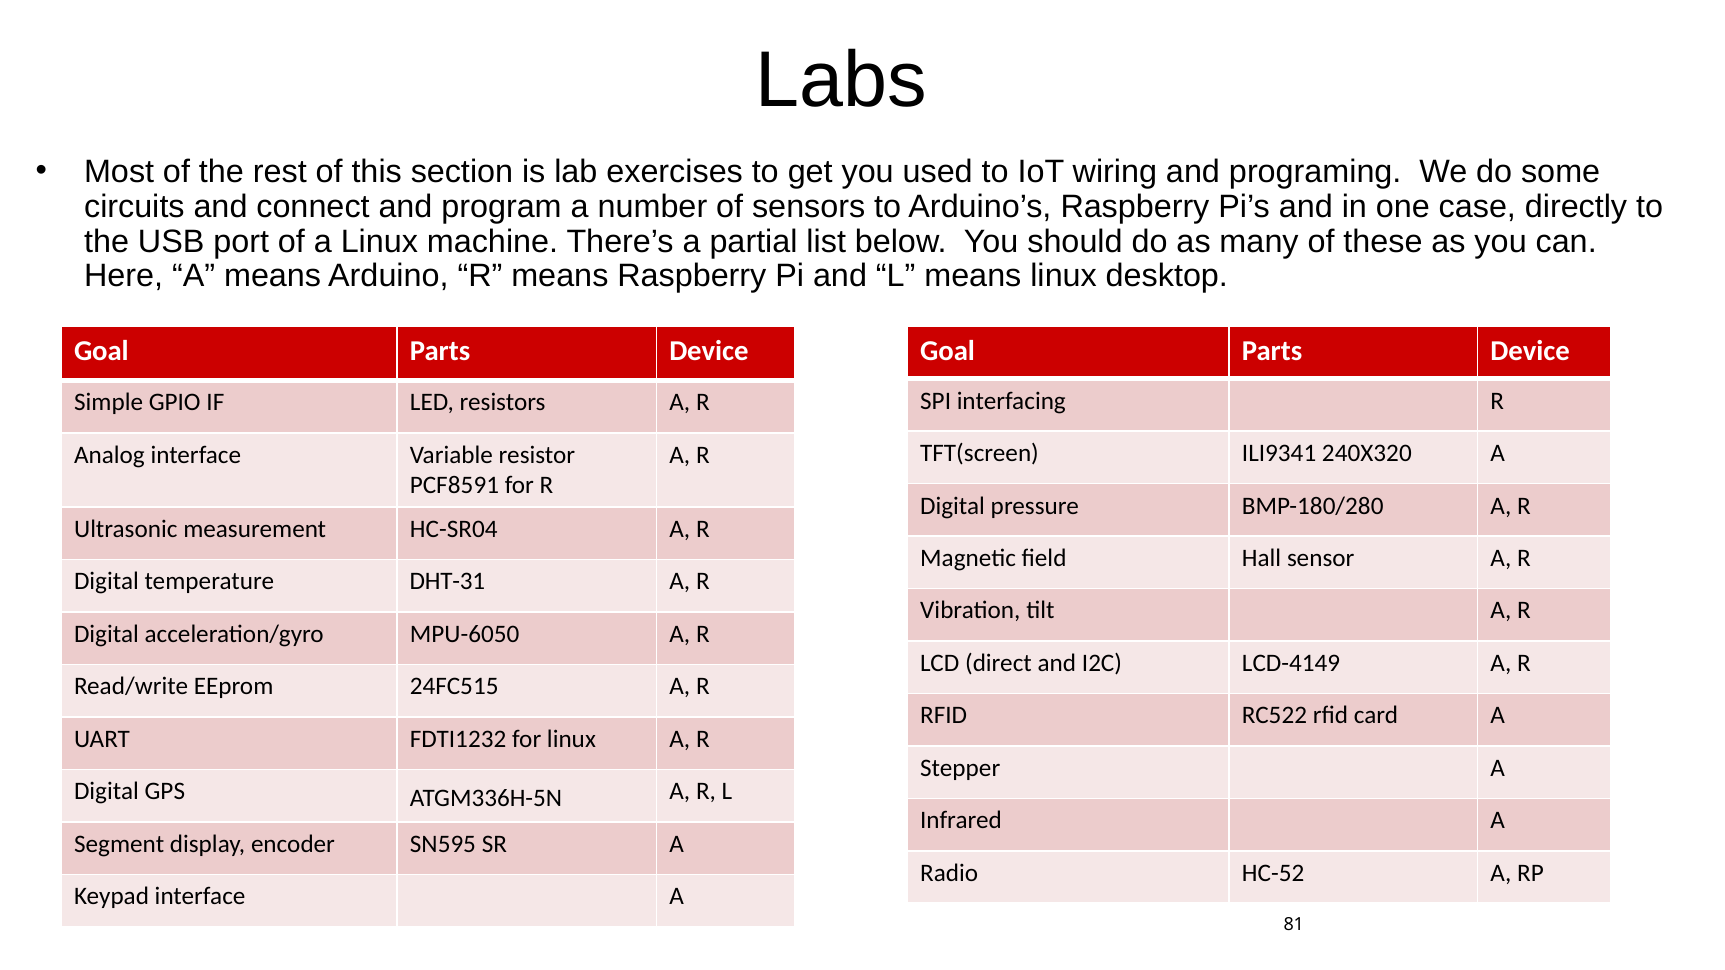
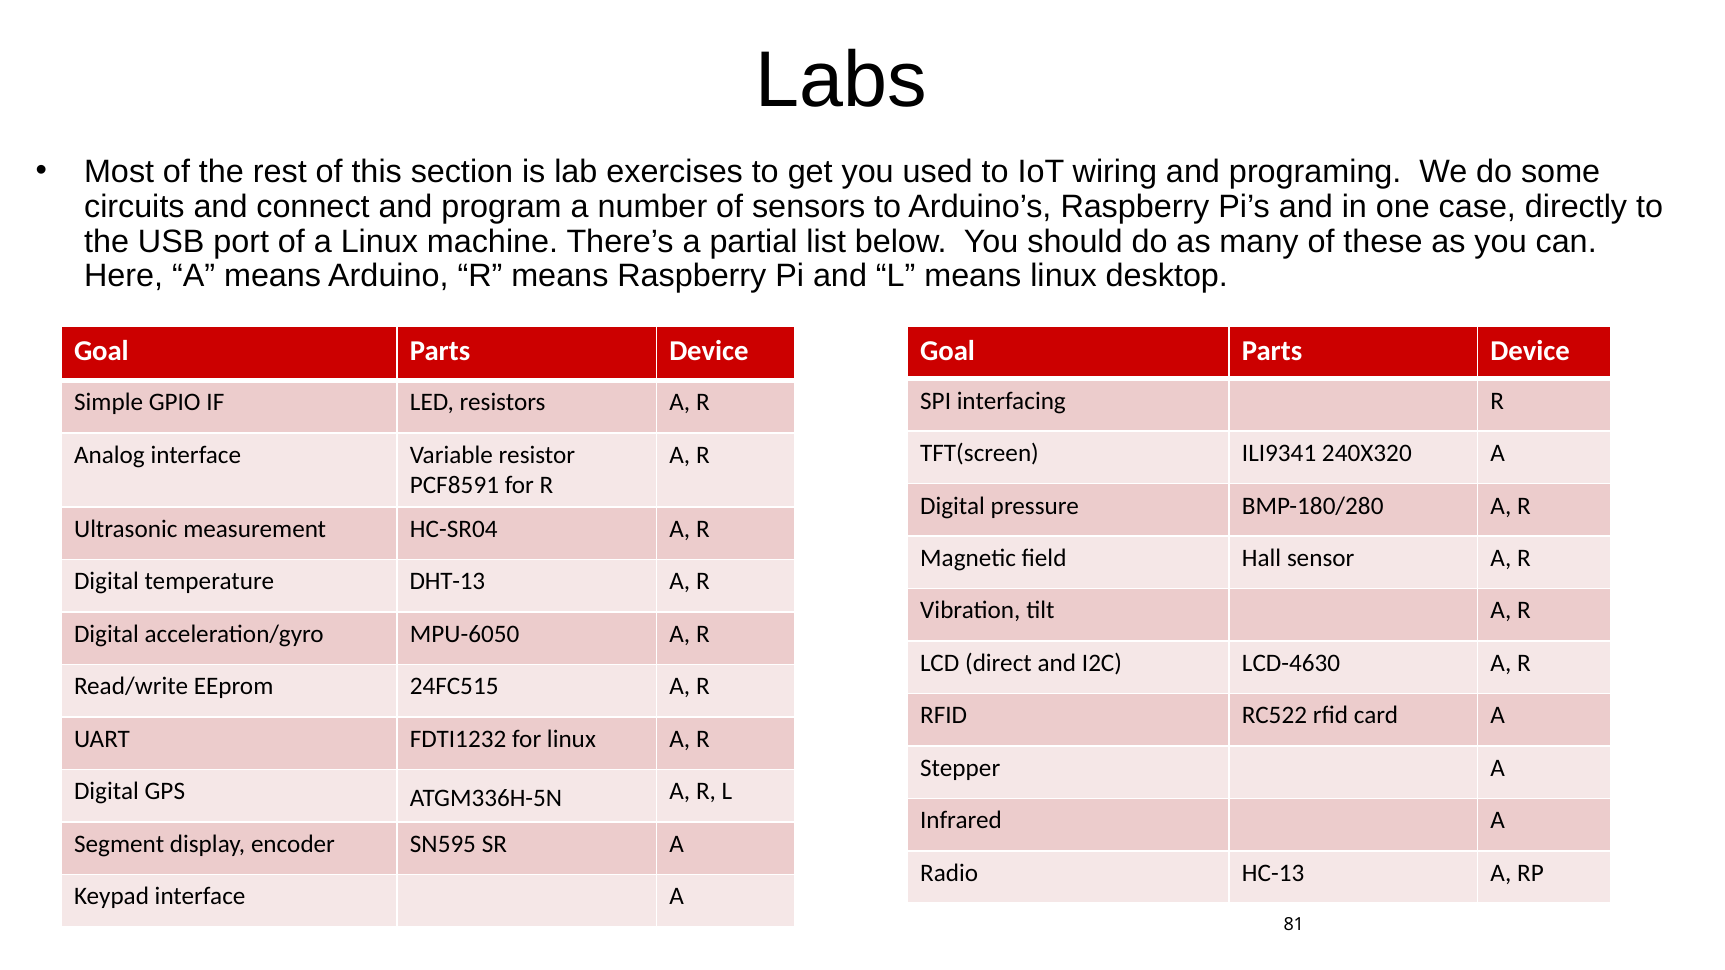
DHT-31: DHT-31 -> DHT-13 (447, 582)
LCD-4149: LCD-4149 -> LCD-4630 (1291, 663)
HC-52: HC-52 -> HC-13 (1273, 873)
